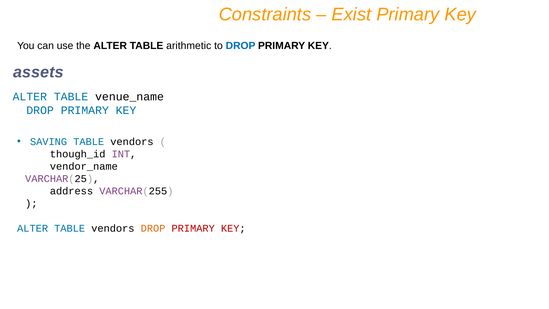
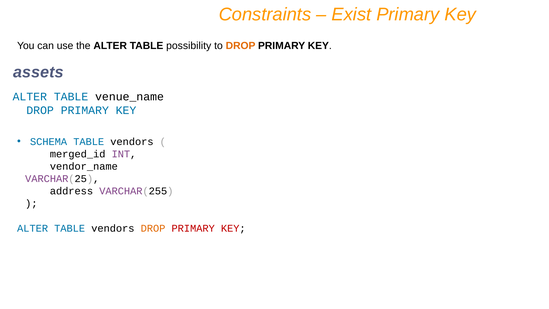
arithmetic: arithmetic -> possibility (189, 46)
DROP colour: blue -> orange (241, 46)
SAVING: SAVING -> SCHEMA (49, 142)
though_id: though_id -> merged_id (78, 154)
